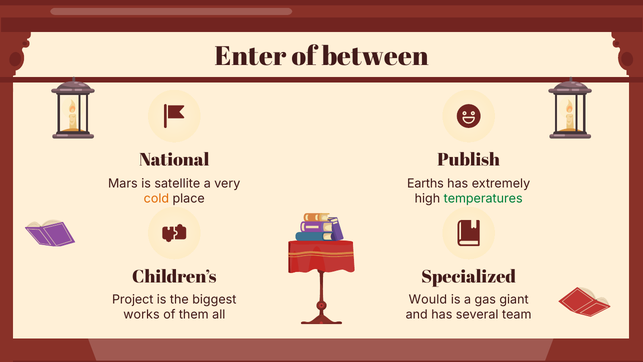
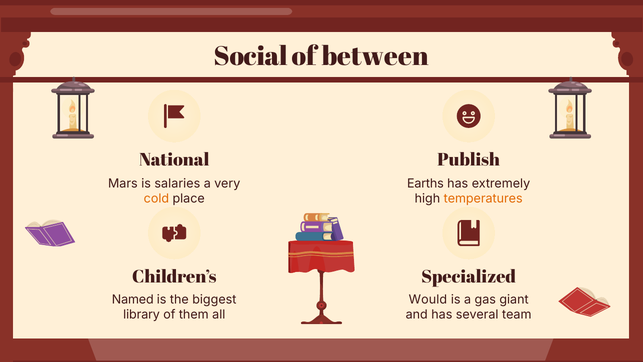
Enter: Enter -> Social (251, 57)
satellite: satellite -> salaries (177, 183)
temperatures colour: green -> orange (483, 198)
Project: Project -> Named (133, 299)
works: works -> library (142, 314)
